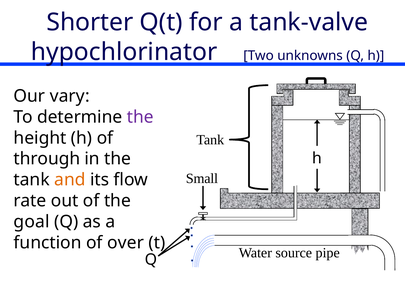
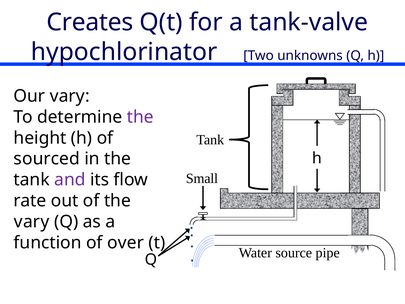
Shorter: Shorter -> Creates (90, 22)
through: through -> sourced (47, 159)
and colour: orange -> purple (70, 180)
goal: goal -> vary (32, 222)
